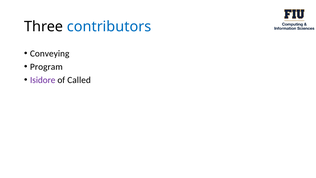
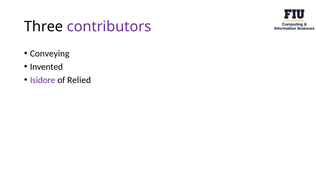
contributors colour: blue -> purple (109, 27)
Program: Program -> Invented (46, 67)
Called: Called -> Relied (79, 80)
